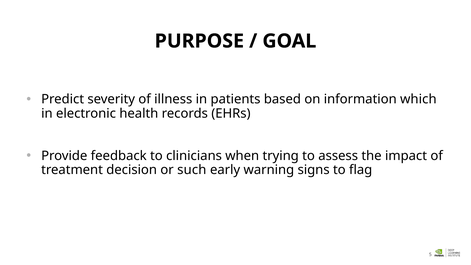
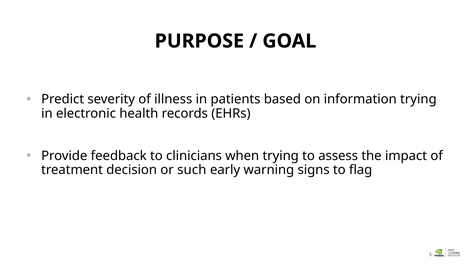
information which: which -> trying (418, 99)
